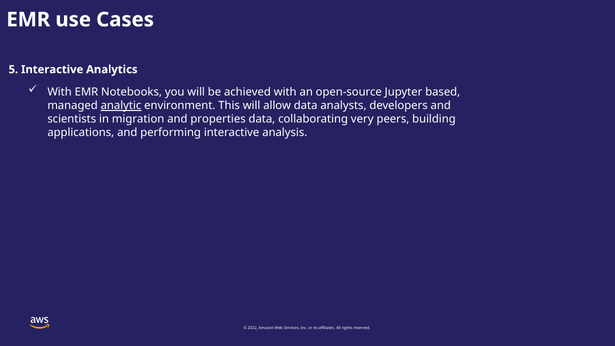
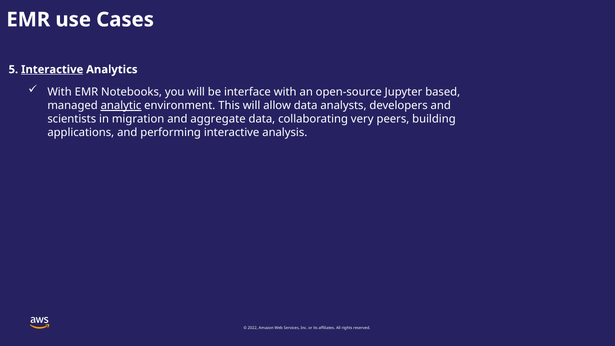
Interactive underline: none -> present (52, 69)
achieved: achieved -> interface (247, 92)
properties: properties -> aggregate (218, 119)
